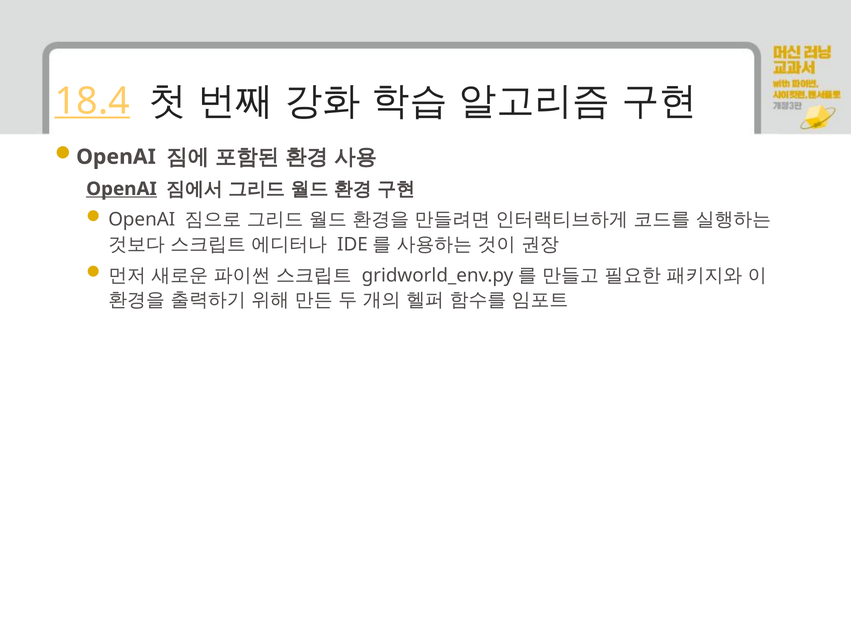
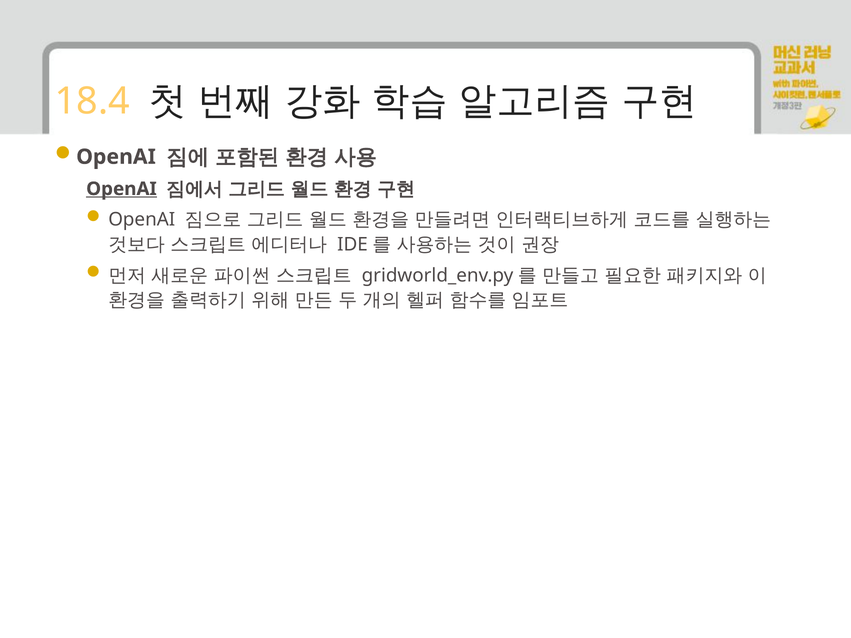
18.4 underline: present -> none (92, 101)
